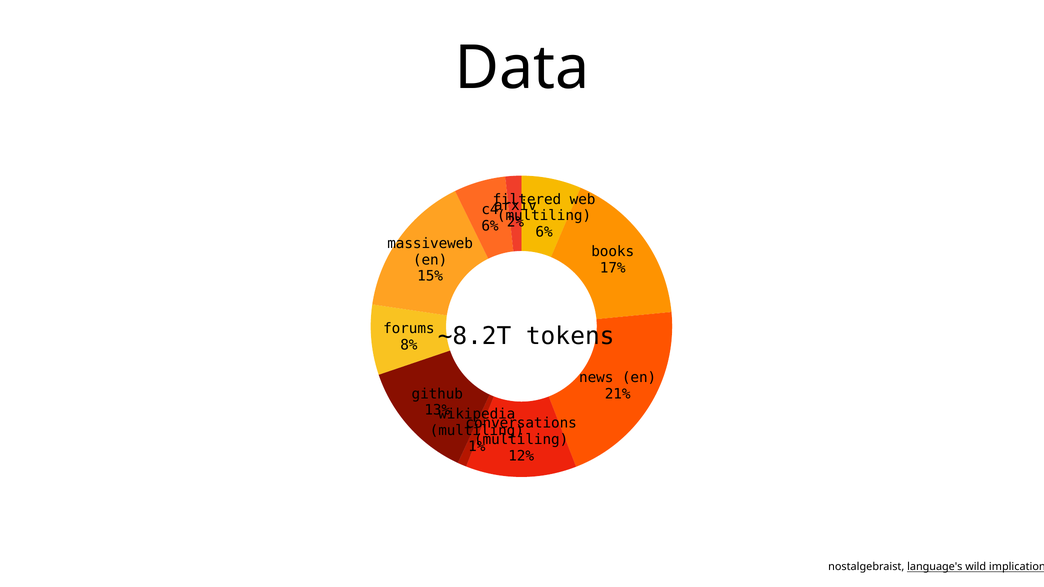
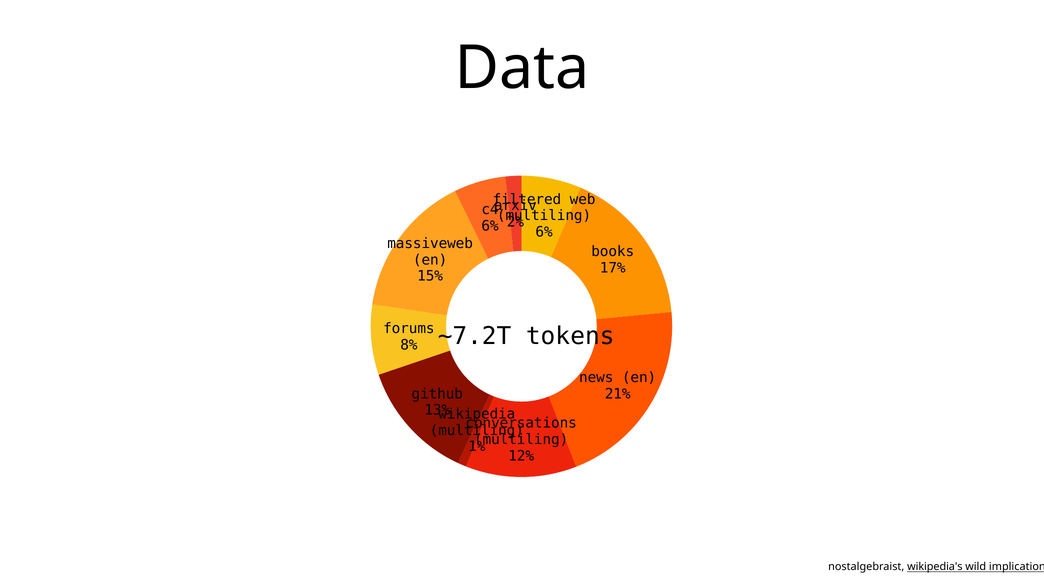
~8.2T: ~8.2T -> ~7.2T (475, 336)
language's: language's -> wikipedia's (935, 567)
